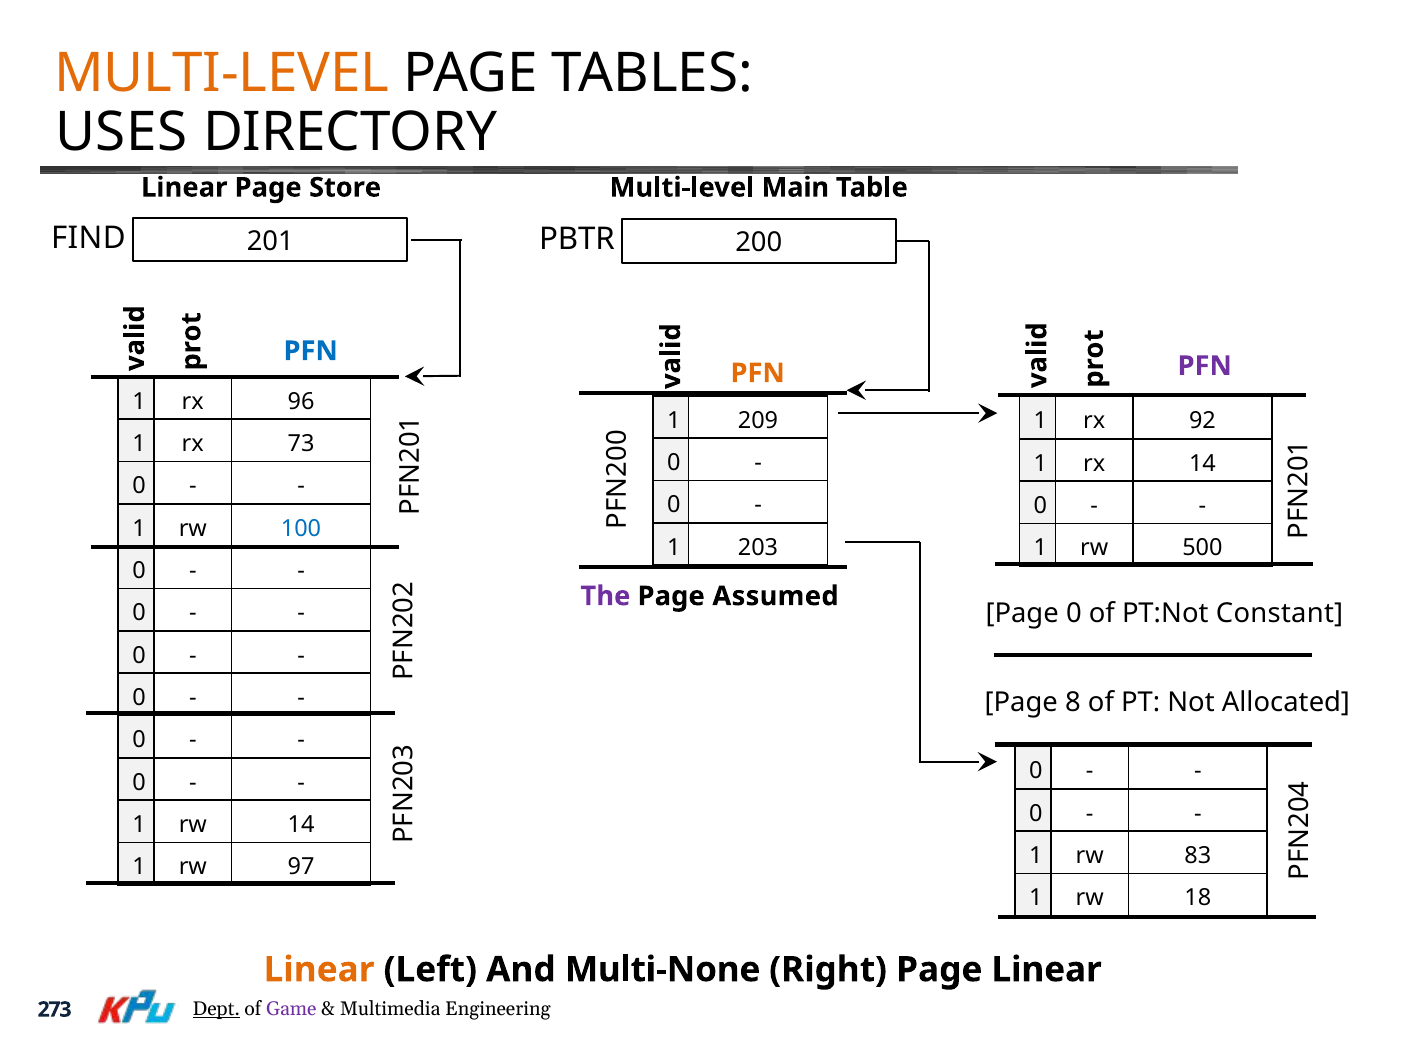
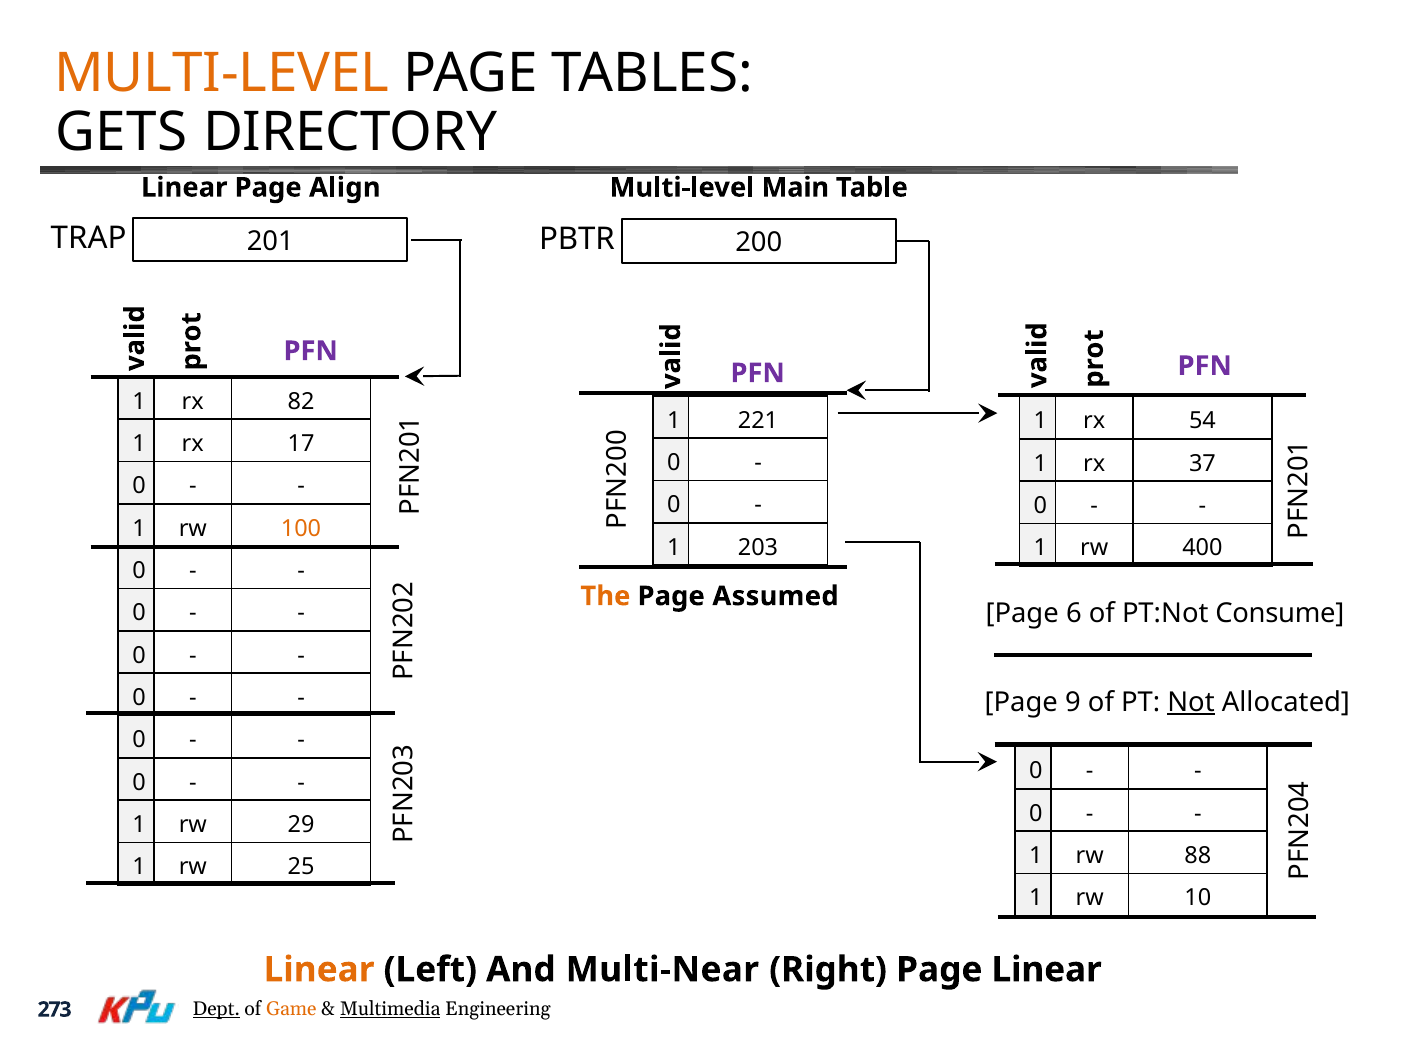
USES: USES -> GETS (121, 133)
Store: Store -> Align (345, 187)
FIND: FIND -> TRAP (89, 238)
PFN colour: blue -> purple (311, 351)
PFN colour: orange -> purple (758, 373)
96: 96 -> 82 (301, 401)
209: 209 -> 221 (758, 420)
92: 92 -> 54 (1202, 421)
73: 73 -> 17 (301, 444)
rx 14: 14 -> 37 (1202, 463)
100 colour: blue -> orange (301, 528)
500: 500 -> 400 (1202, 548)
The colour: purple -> orange (605, 596)
Page 0: 0 -> 6 (1074, 613)
Constant: Constant -> Consume (1280, 613)
8: 8 -> 9 (1073, 702)
Not underline: none -> present (1191, 702)
rw 14: 14 -> 29 (301, 825)
83: 83 -> 88 (1198, 855)
97: 97 -> 25 (301, 867)
18: 18 -> 10 (1198, 898)
Multi-None: Multi-None -> Multi-Near (662, 969)
Game colour: purple -> orange (291, 1009)
Multimedia underline: none -> present (390, 1009)
